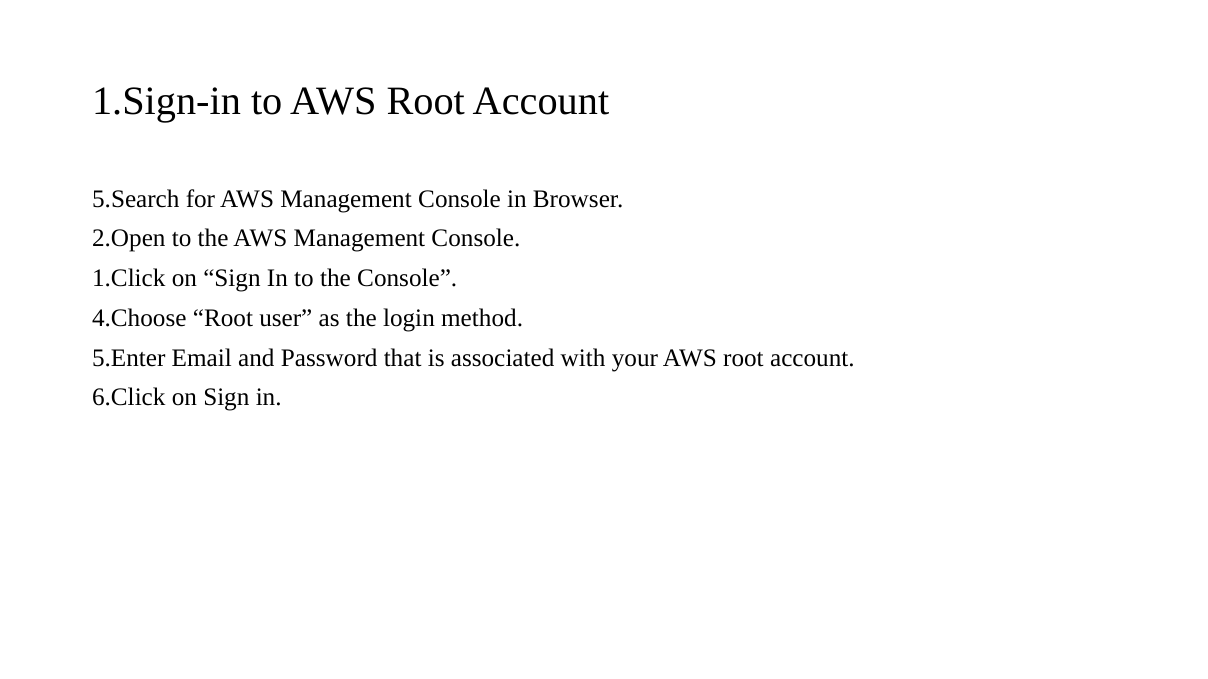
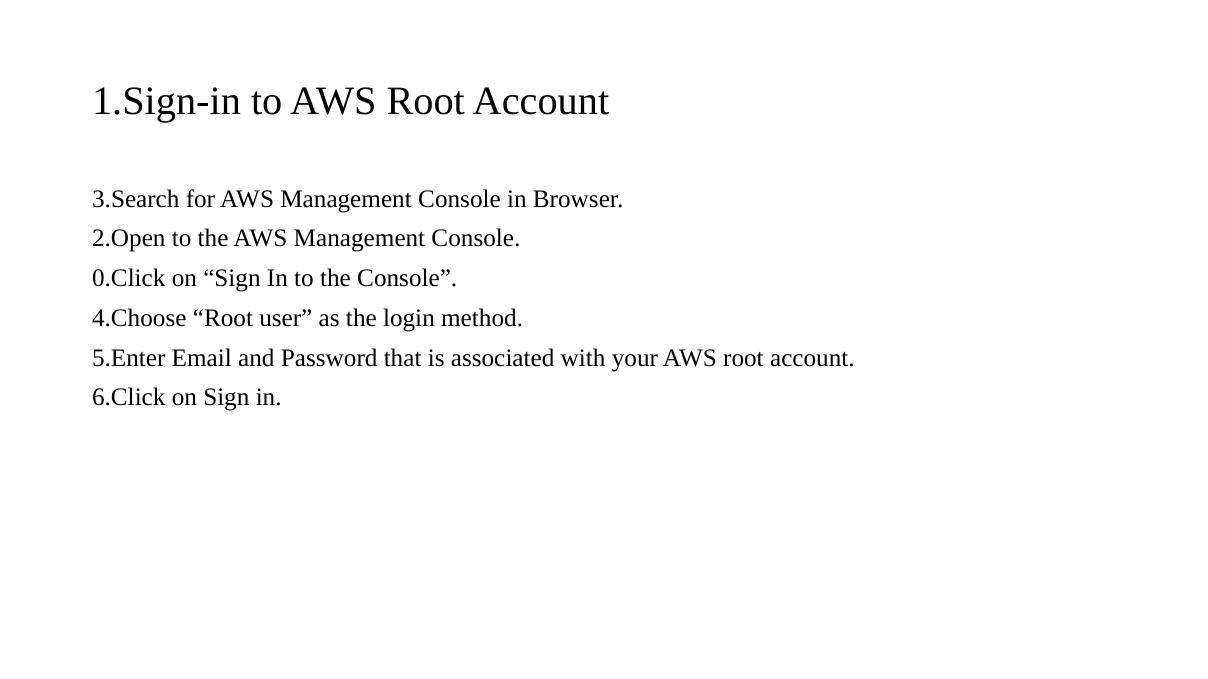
5.Search: 5.Search -> 3.Search (136, 199)
1.Click: 1.Click -> 0.Click (129, 279)
